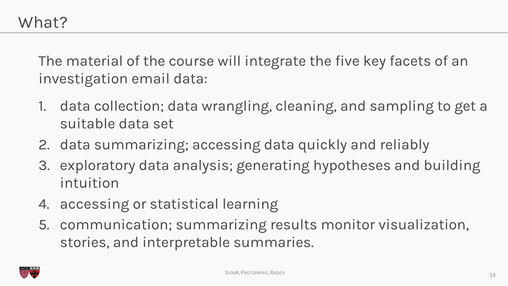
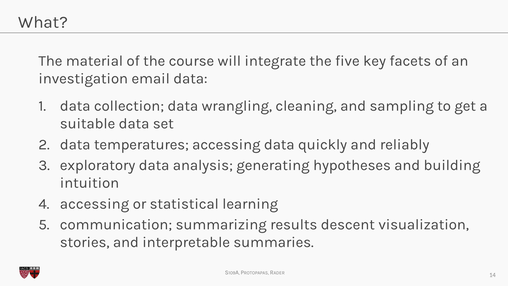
data summarizing: summarizing -> temperatures (141, 144)
monitor: monitor -> descent (348, 224)
